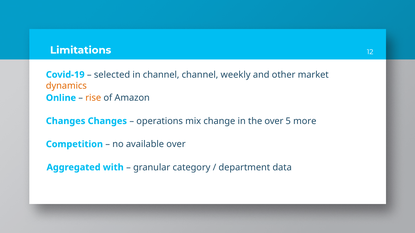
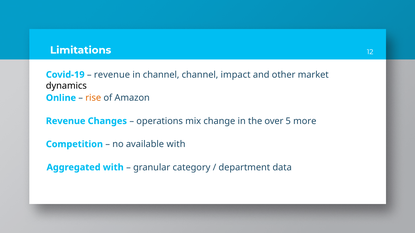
selected: selected -> revenue (112, 75)
weekly: weekly -> impact (236, 75)
dynamics colour: orange -> black (66, 86)
Changes: Changes -> Revenue (66, 121)
available over: over -> with (176, 144)
